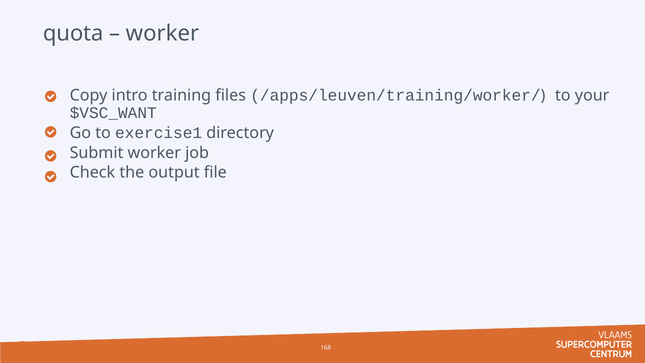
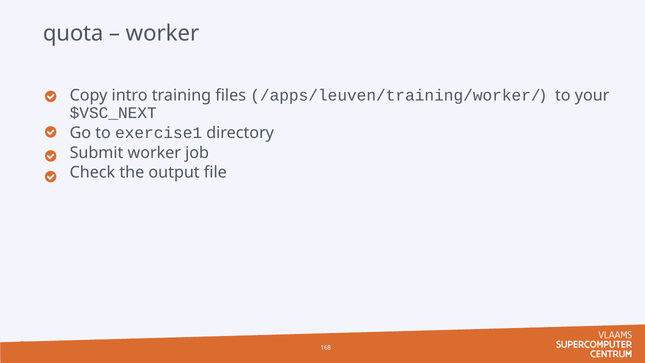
$VSC_WANT: $VSC_WANT -> $VSC_NEXT (113, 113)
